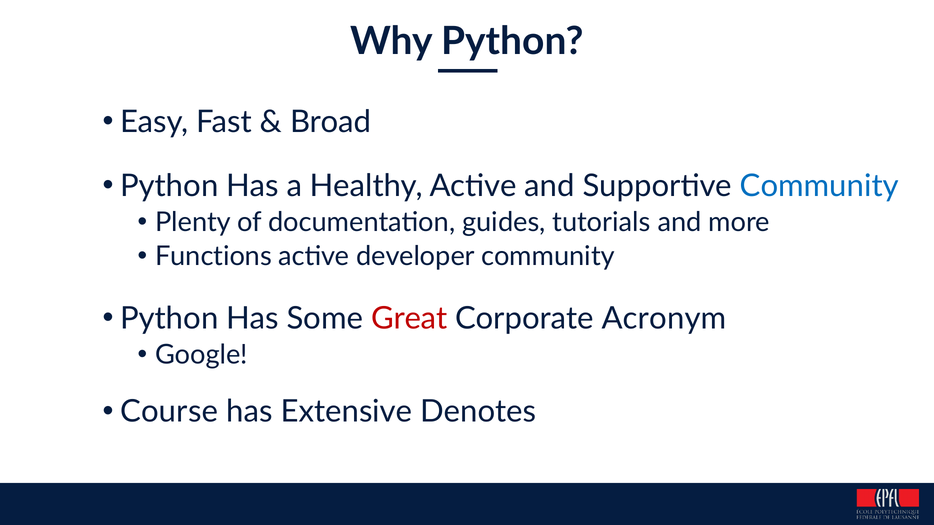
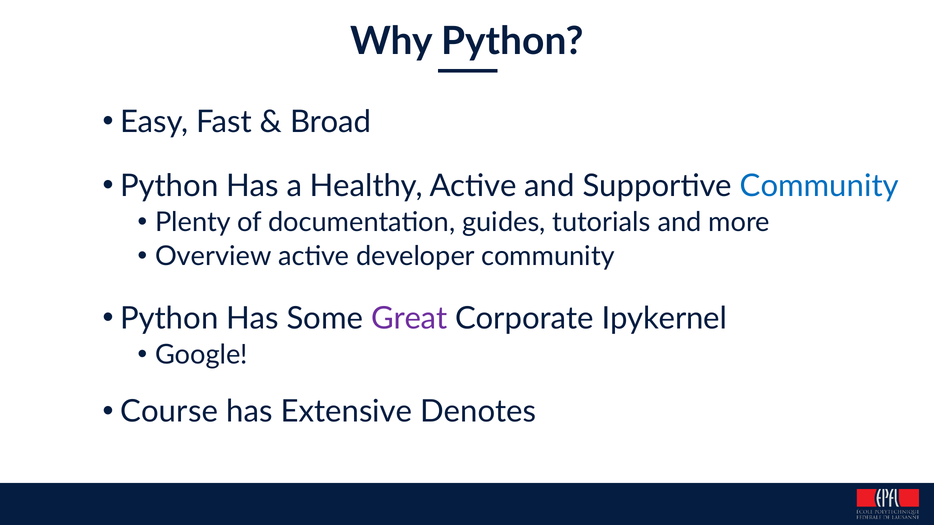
Functions: Functions -> Overview (213, 257)
Great colour: red -> purple (409, 318)
Acronym: Acronym -> Ipykernel (664, 318)
